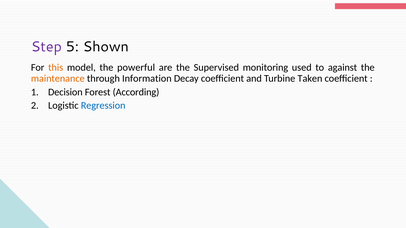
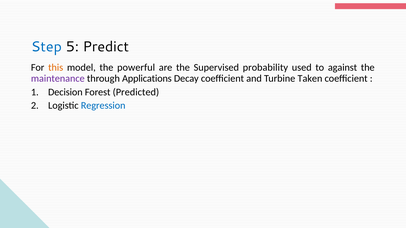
Step colour: purple -> blue (46, 47)
Shown: Shown -> Predict (106, 47)
monitoring: monitoring -> probability (265, 68)
maintenance colour: orange -> purple (58, 79)
Information: Information -> Applications (147, 79)
According: According -> Predicted (136, 92)
